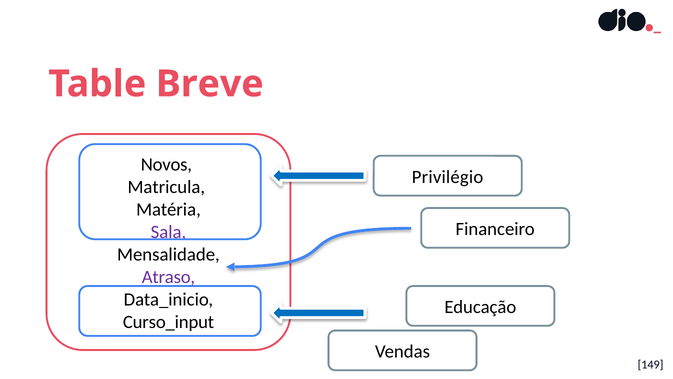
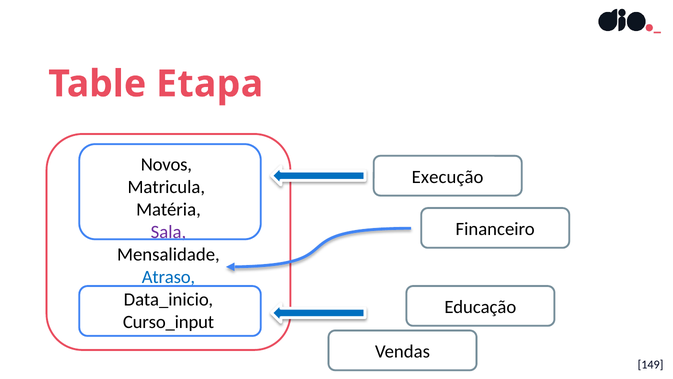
Breve: Breve -> Etapa (210, 84)
Privilégio: Privilégio -> Execução (448, 177)
Atraso colour: purple -> blue (168, 277)
